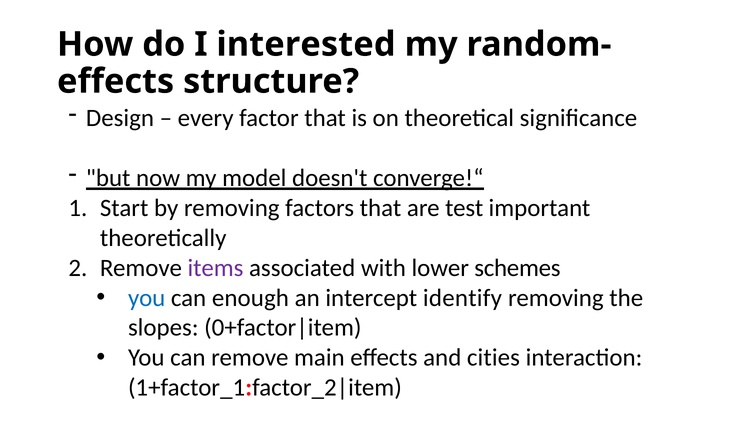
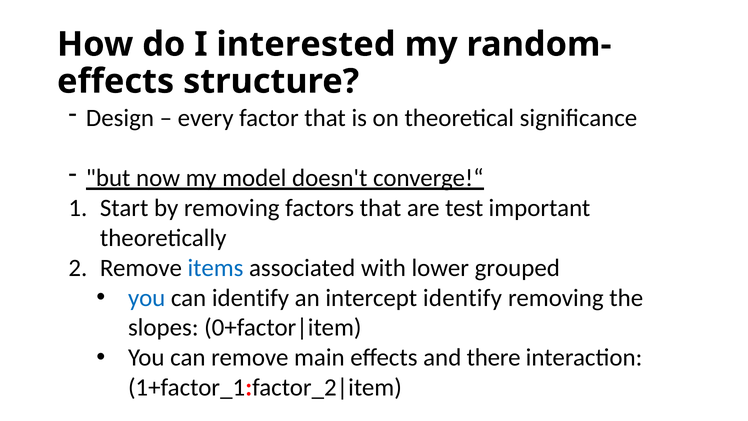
items colour: purple -> blue (215, 268)
schemes: schemes -> grouped (517, 268)
can enough: enough -> identify (250, 298)
cities: cities -> there (494, 357)
